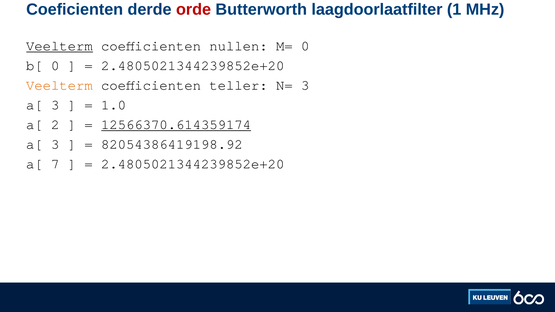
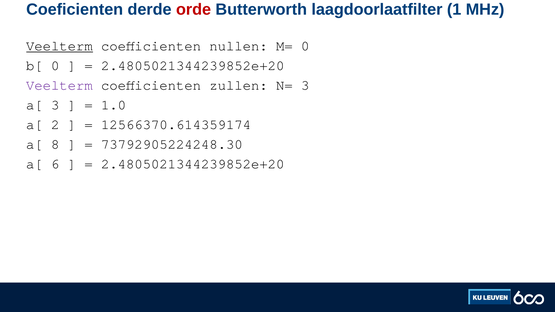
Veelterm colour: orange -> purple (60, 85)
teller: teller -> zullen (239, 85)
12566370.614359174 underline: present -> none (176, 125)
3: 3 -> 8 (55, 144)
82054386419198.92: 82054386419198.92 -> 73792905224248.30 (172, 144)
7: 7 -> 6 (55, 164)
